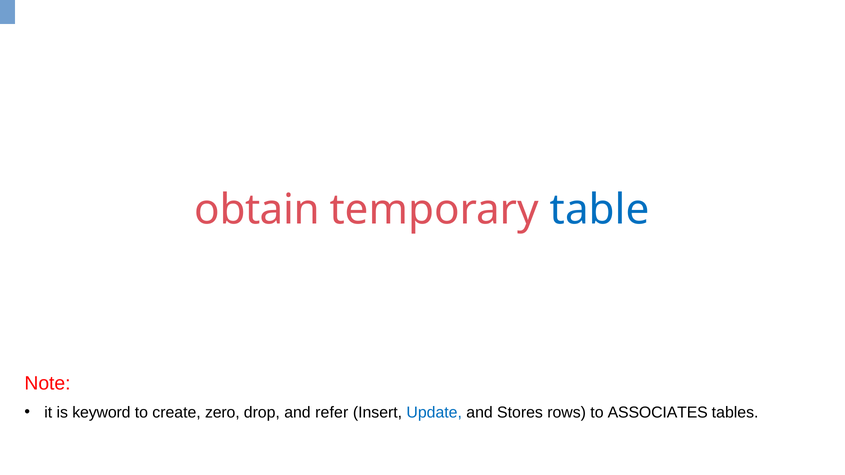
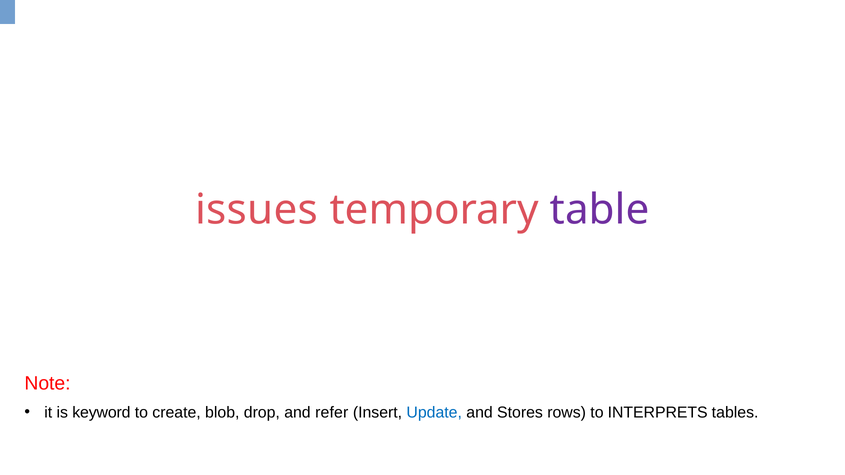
obtain: obtain -> issues (257, 210)
table colour: blue -> purple (600, 210)
zero: zero -> blob (222, 413)
ASSOCIATES: ASSOCIATES -> INTERPRETS (658, 413)
